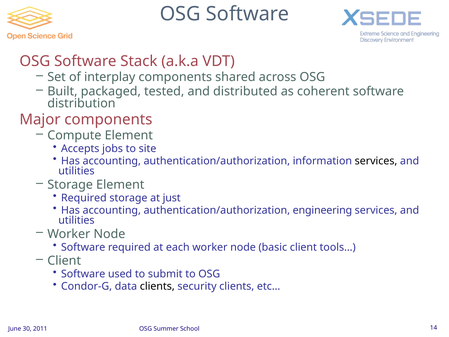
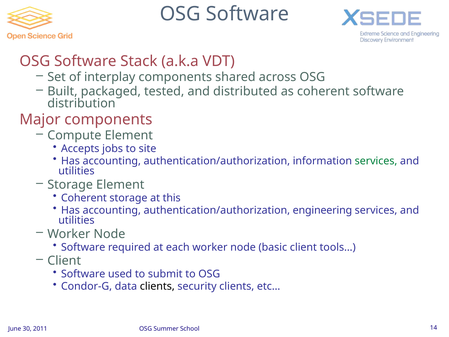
services colour: black -> green (376, 161)
Required: Required -> Coherent (84, 198)
just: just -> this (172, 198)
